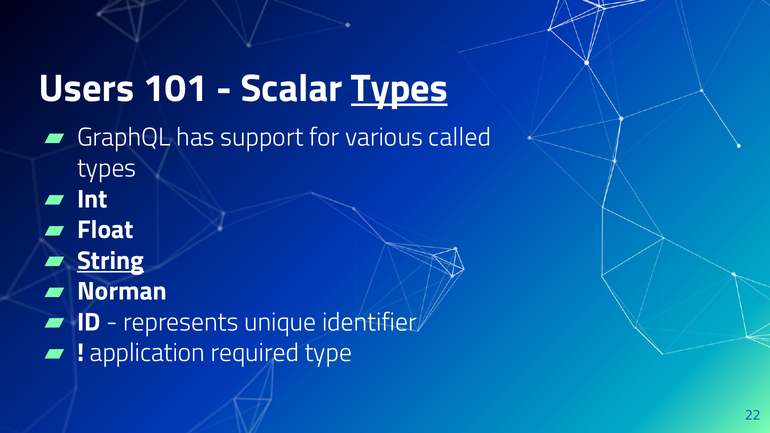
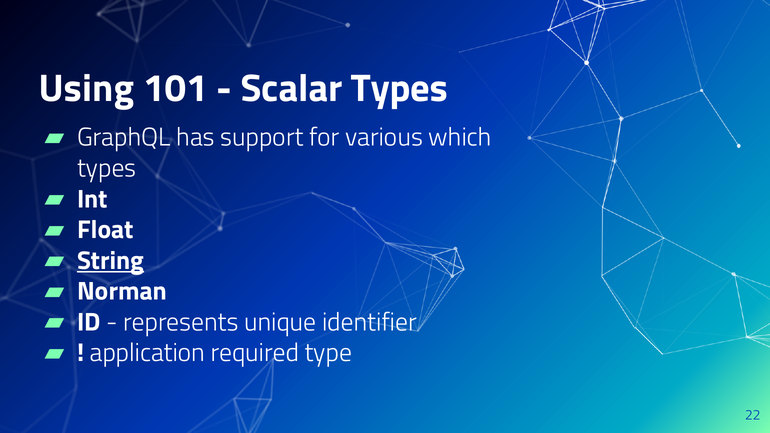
Users: Users -> Using (87, 88)
Types underline: present -> none (399, 88)
called: called -> which (460, 138)
